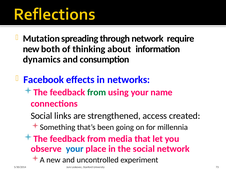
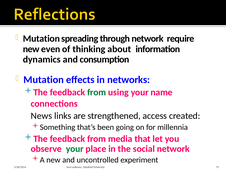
both: both -> even (51, 49)
Facebook: Facebook -> Mutation (44, 80)
Social: Social -> News (41, 116)
your colour: blue -> green (75, 149)
